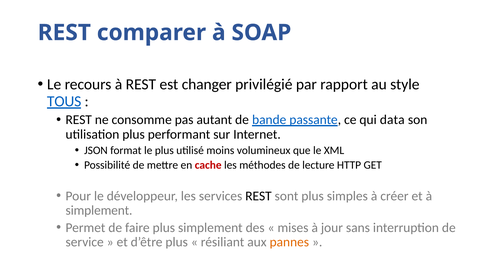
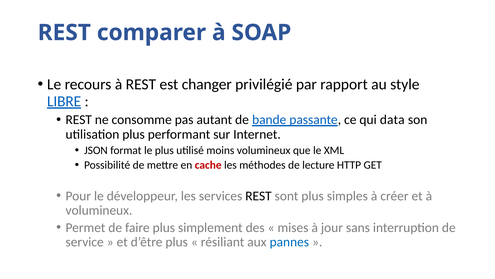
TOUS: TOUS -> LIBRE (64, 101)
simplement: simplement -> volumineux (99, 210)
pannes colour: orange -> blue (289, 242)
